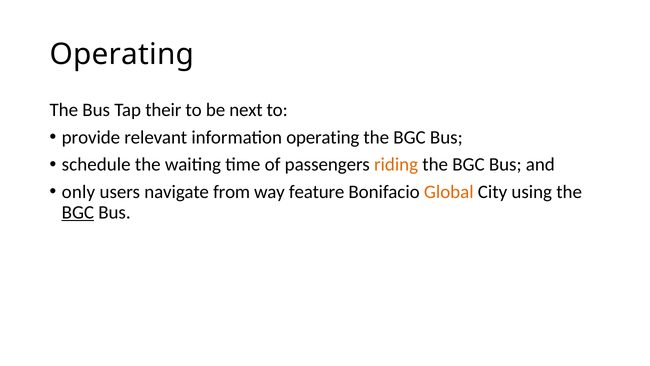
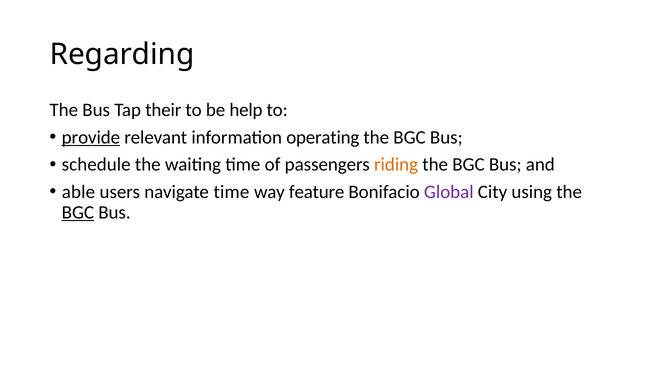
Operating: Operating -> Regarding (122, 55)
next: next -> help (246, 110)
provide underline: none -> present (91, 137)
only: only -> able (78, 192)
navigate from: from -> time (231, 192)
Global colour: orange -> purple (449, 192)
